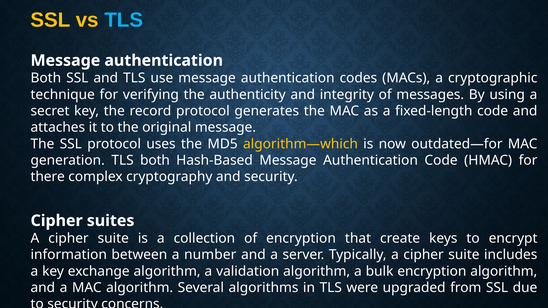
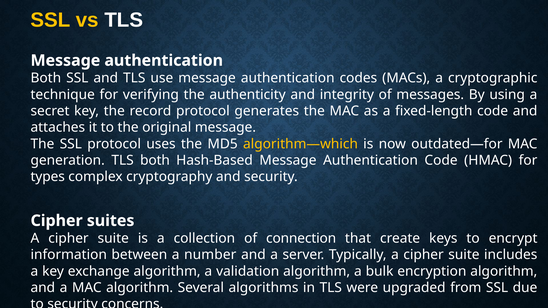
TLS colour: light blue -> white (124, 20)
there: there -> types (48, 177)
of encryption: encryption -> connection (301, 239)
